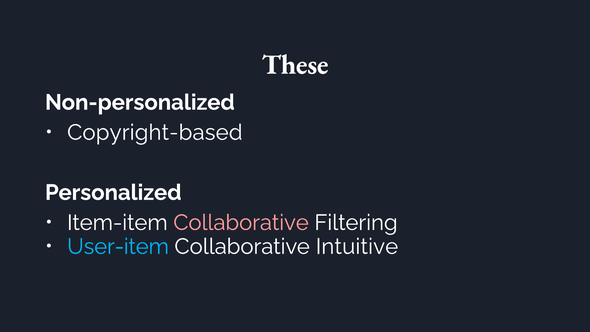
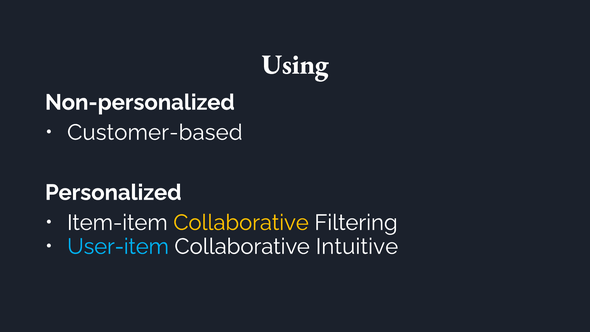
These: These -> Using (295, 64)
Copyright-based: Copyright-based -> Customer-based (155, 132)
Collaborative colour: pink -> yellow (241, 223)
